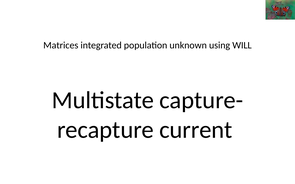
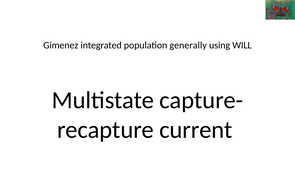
Matrices: Matrices -> Gimenez (61, 45)
unknown: unknown -> generally (188, 45)
